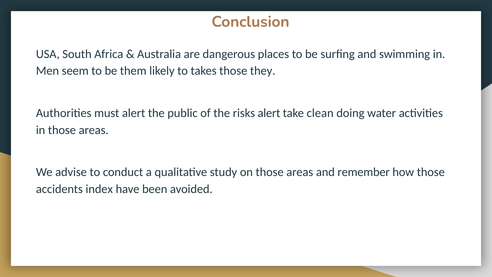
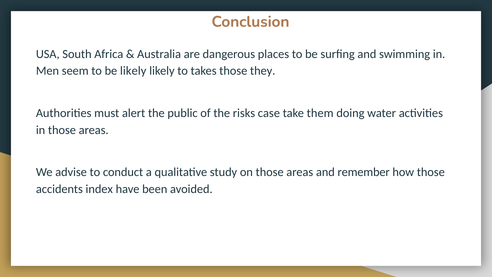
be them: them -> likely (133, 71)
risks alert: alert -> case (269, 113)
clean: clean -> them (320, 113)
